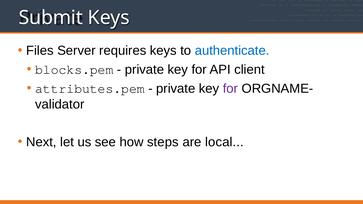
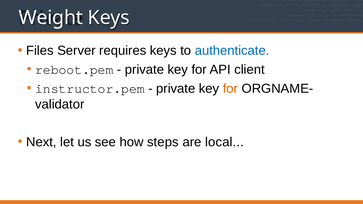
Submit: Submit -> Weight (51, 18)
blocks.pem: blocks.pem -> reboot.pem (74, 70)
attributes.pem: attributes.pem -> instructor.pem (90, 89)
for colour: purple -> orange (230, 89)
